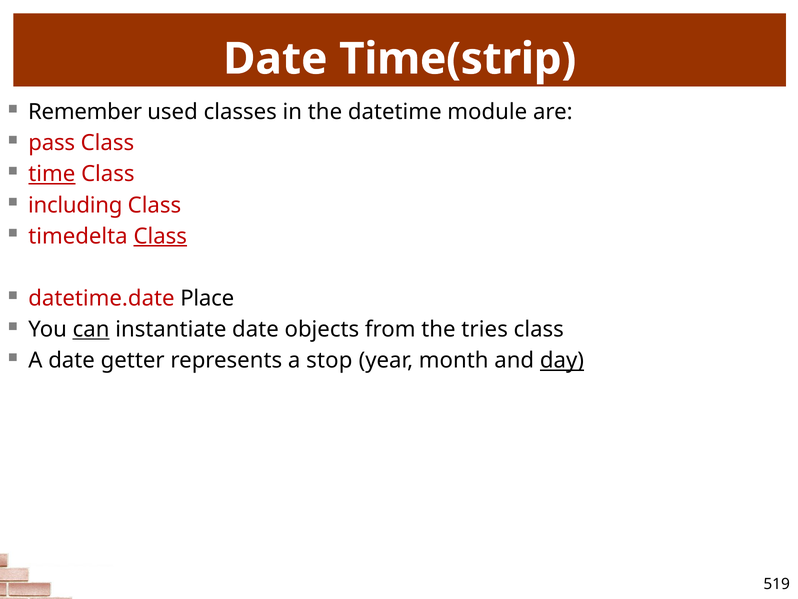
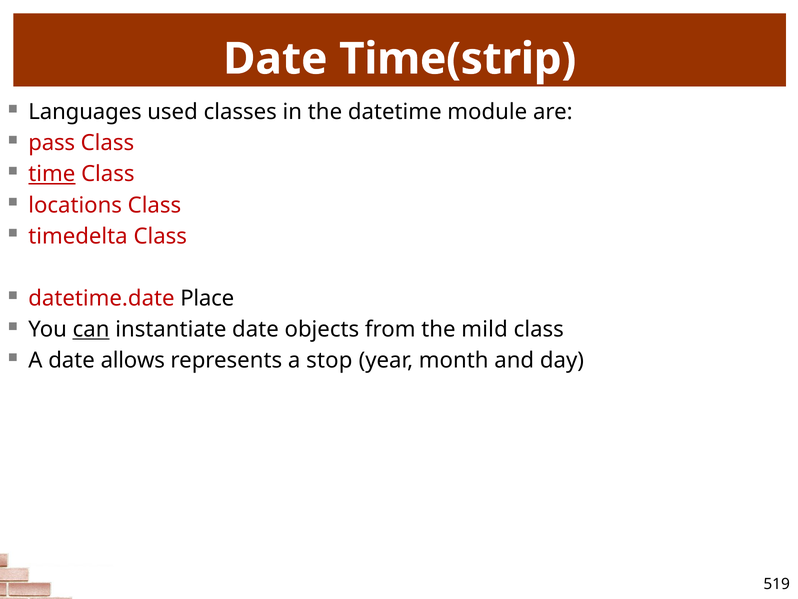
Remember: Remember -> Languages (85, 112)
including: including -> locations (75, 205)
Class underline: present -> none (160, 236)
tries: tries -> mild (485, 329)
getter: getter -> allows (133, 360)
day underline: present -> none (562, 360)
